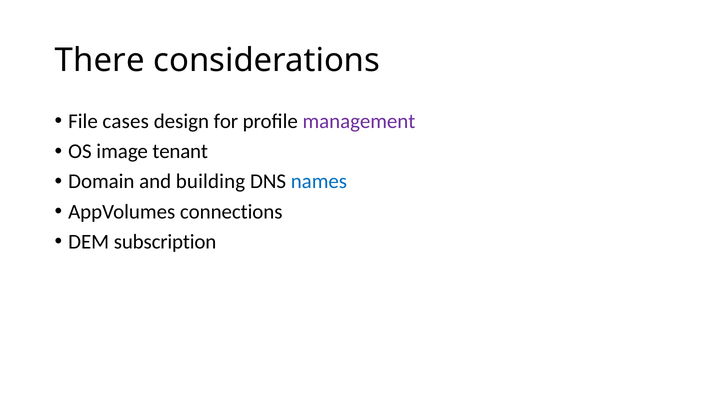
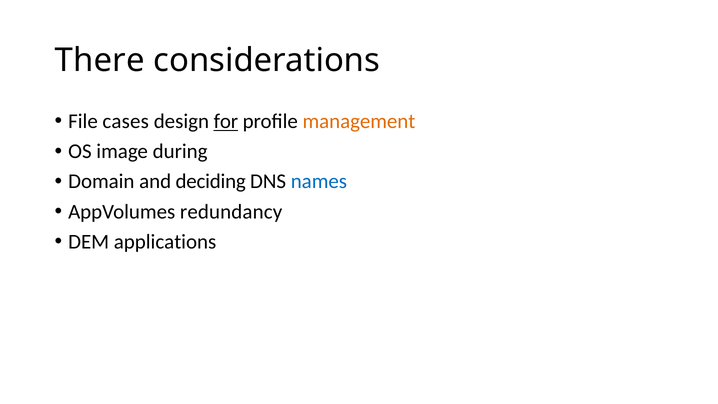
for underline: none -> present (226, 121)
management colour: purple -> orange (359, 121)
tenant: tenant -> during (180, 151)
building: building -> deciding (211, 181)
connections: connections -> redundancy (231, 212)
subscription: subscription -> applications (165, 242)
